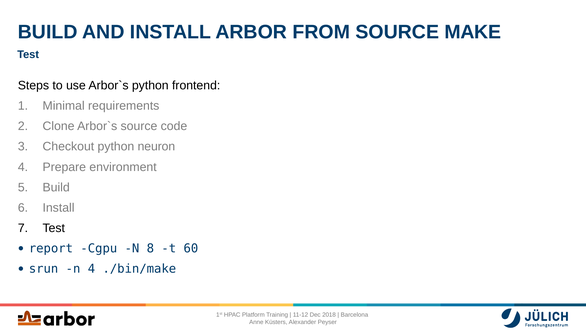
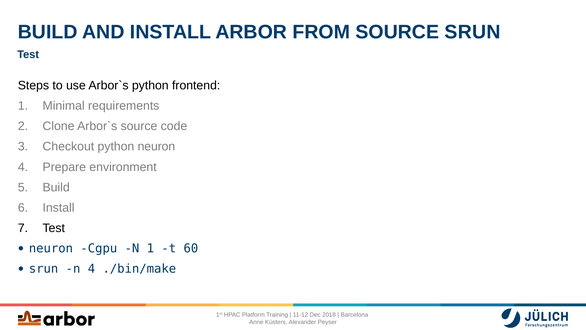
SOURCE MAKE: MAKE -> SRUN (473, 32)
report: report -> neuron (51, 248)
N 8: 8 -> 1 (150, 248)
